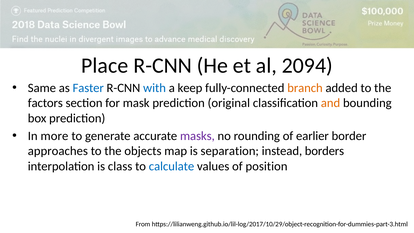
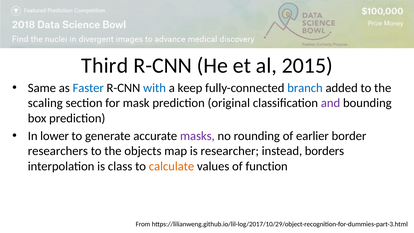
Place: Place -> Third (105, 66)
2094: 2094 -> 2015 (307, 66)
branch colour: orange -> blue (305, 88)
factors: factors -> scaling (45, 103)
and colour: orange -> purple (331, 103)
more: more -> lower (55, 136)
approaches: approaches -> researchers (58, 151)
separation: separation -> researcher (230, 151)
calculate colour: blue -> orange (172, 166)
position: position -> function (267, 166)
